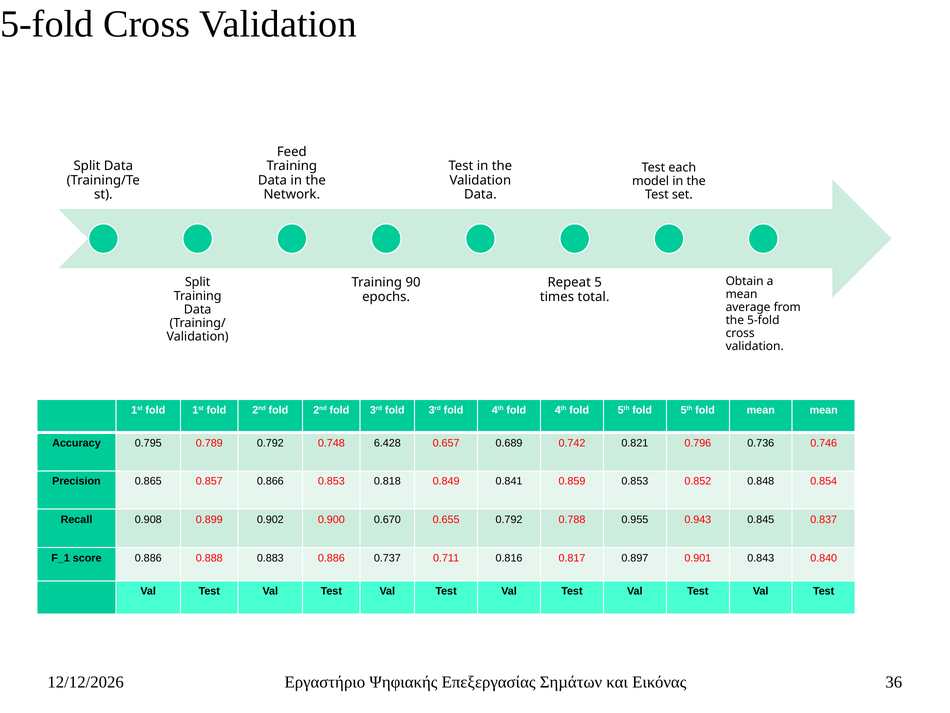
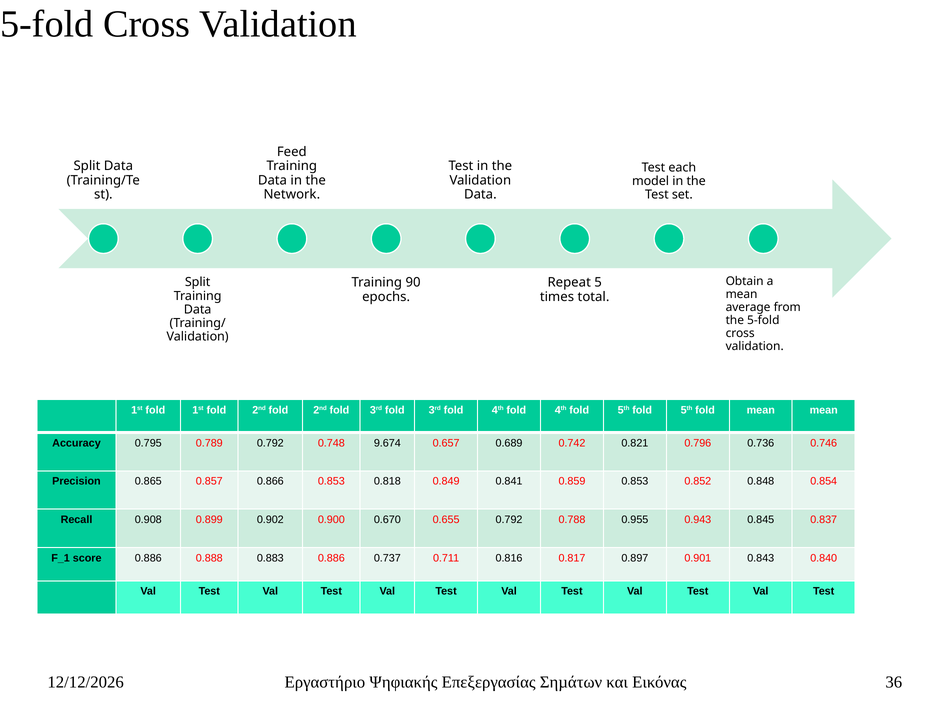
6.428: 6.428 -> 9.674 (387, 443)
